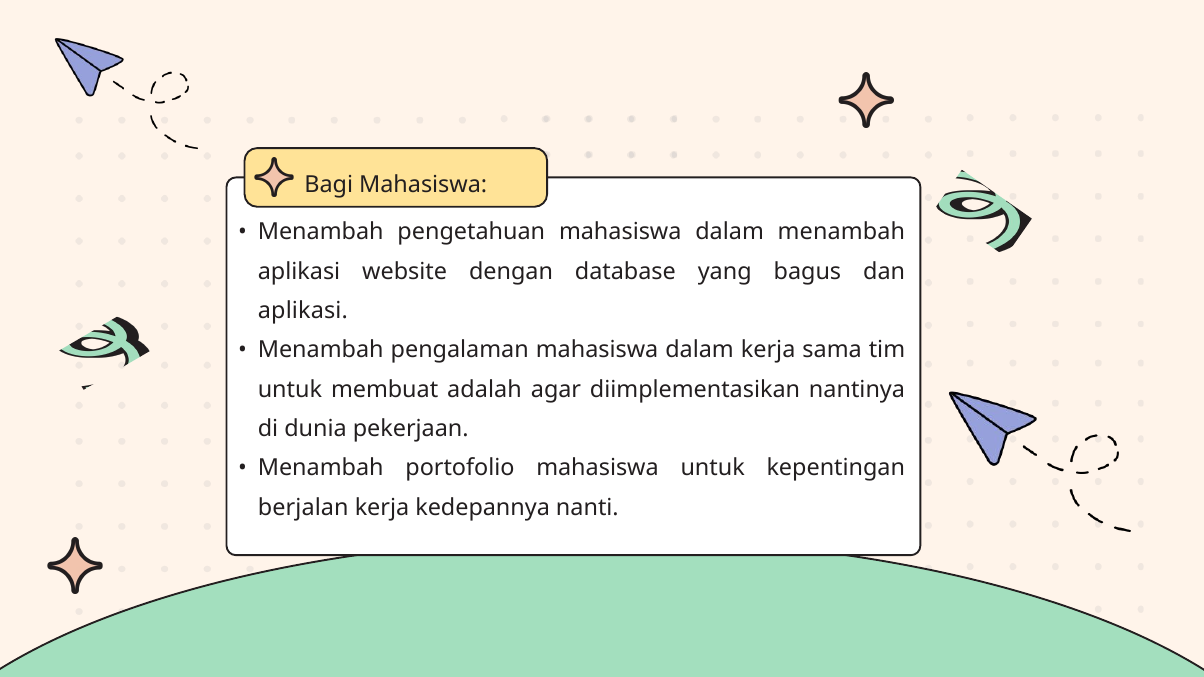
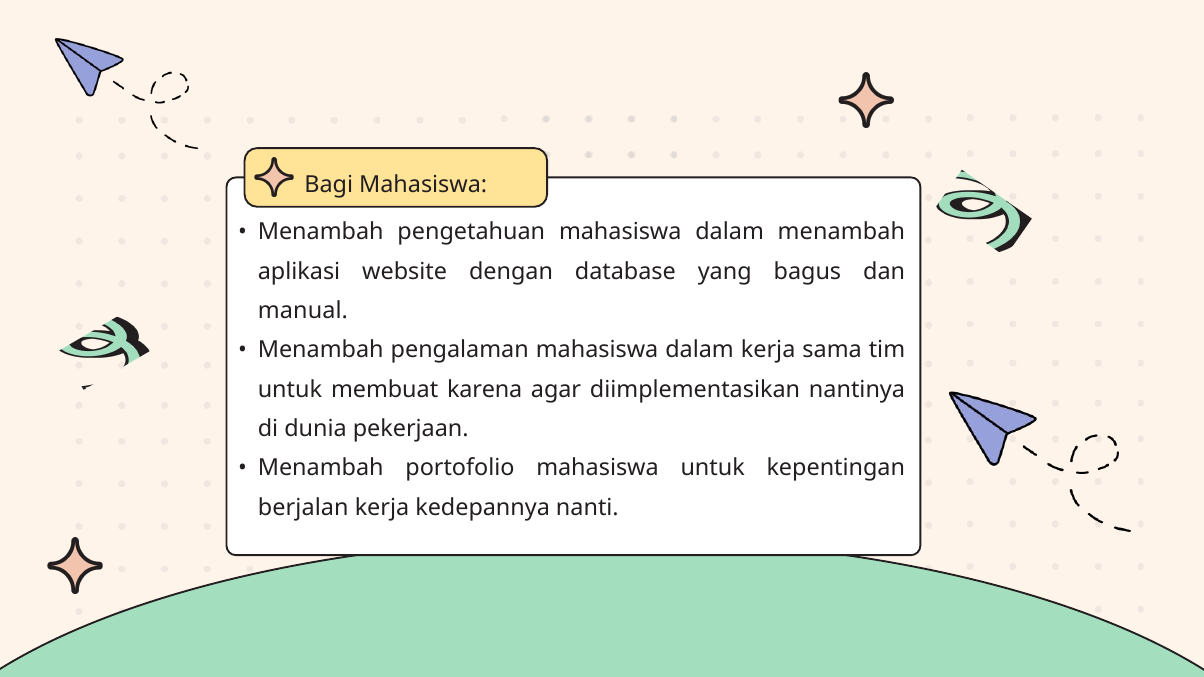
aplikasi: aplikasi -> manual (303, 311)
adalah: adalah -> karena (485, 390)
